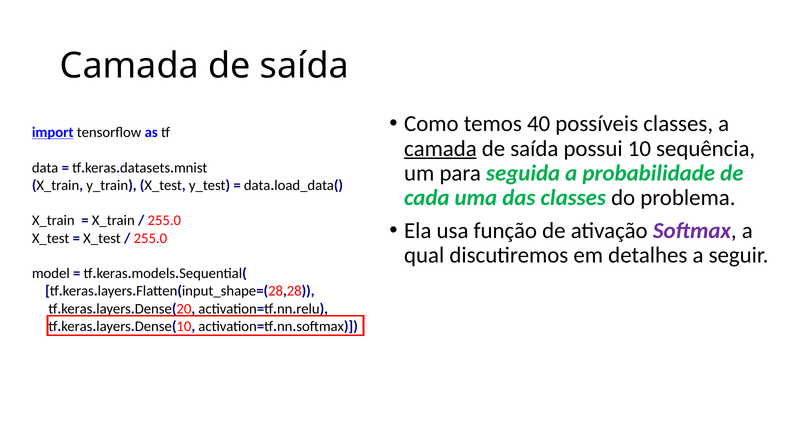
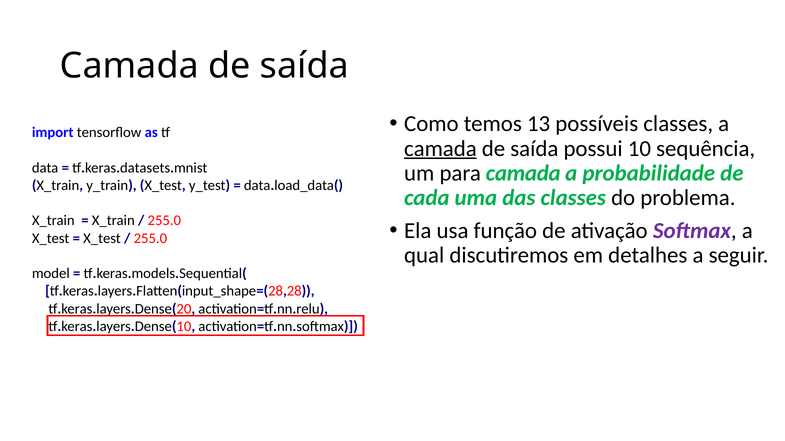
40: 40 -> 13 (539, 124)
import underline: present -> none (53, 133)
para seguida: seguida -> camada (523, 173)
